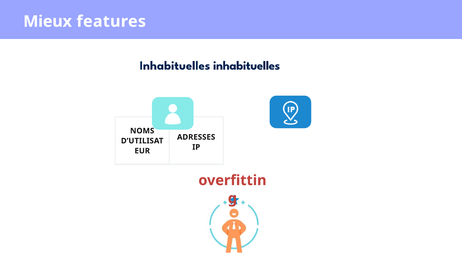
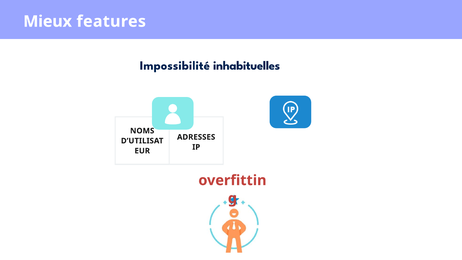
Inhabituelles: Inhabituelles -> Impossibilité (175, 65)
